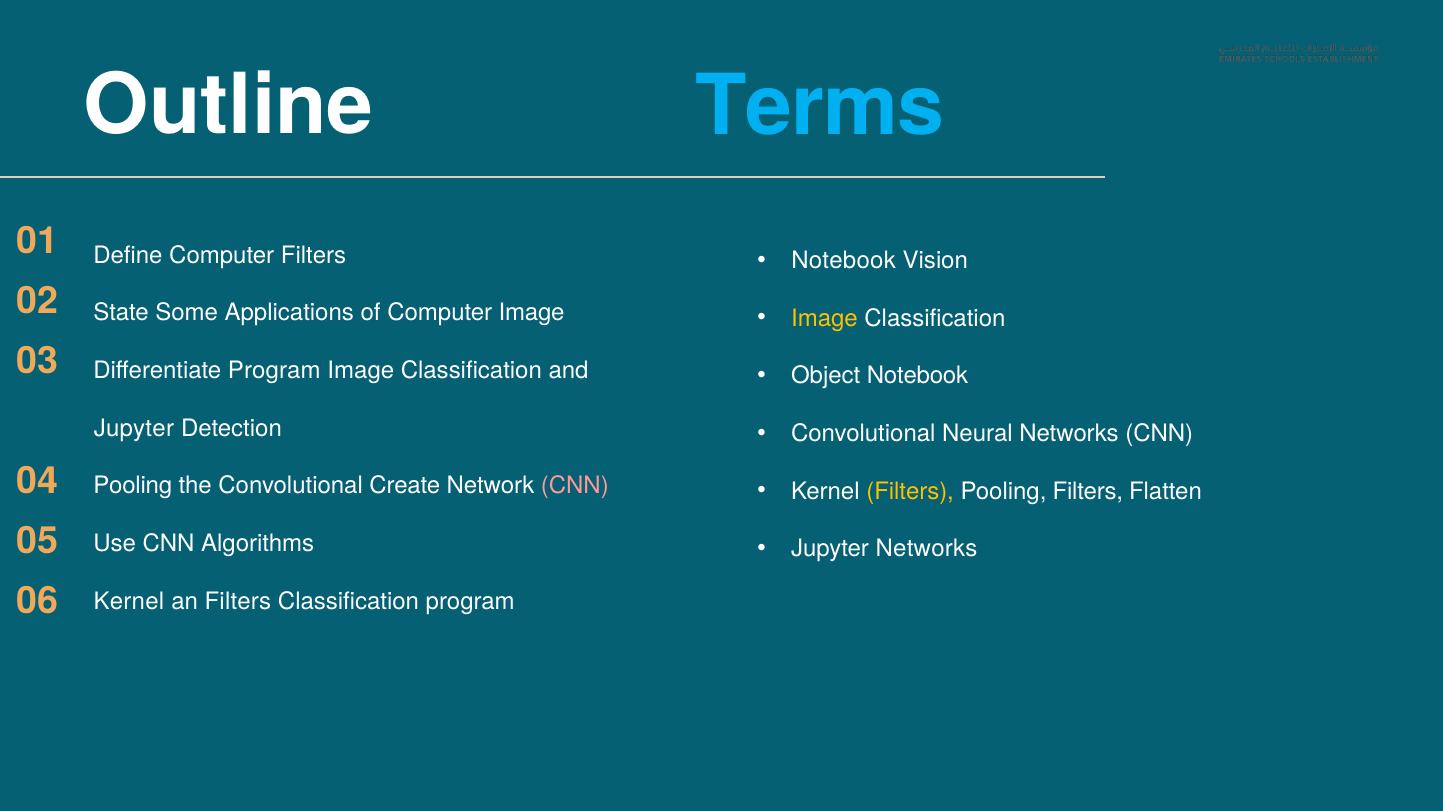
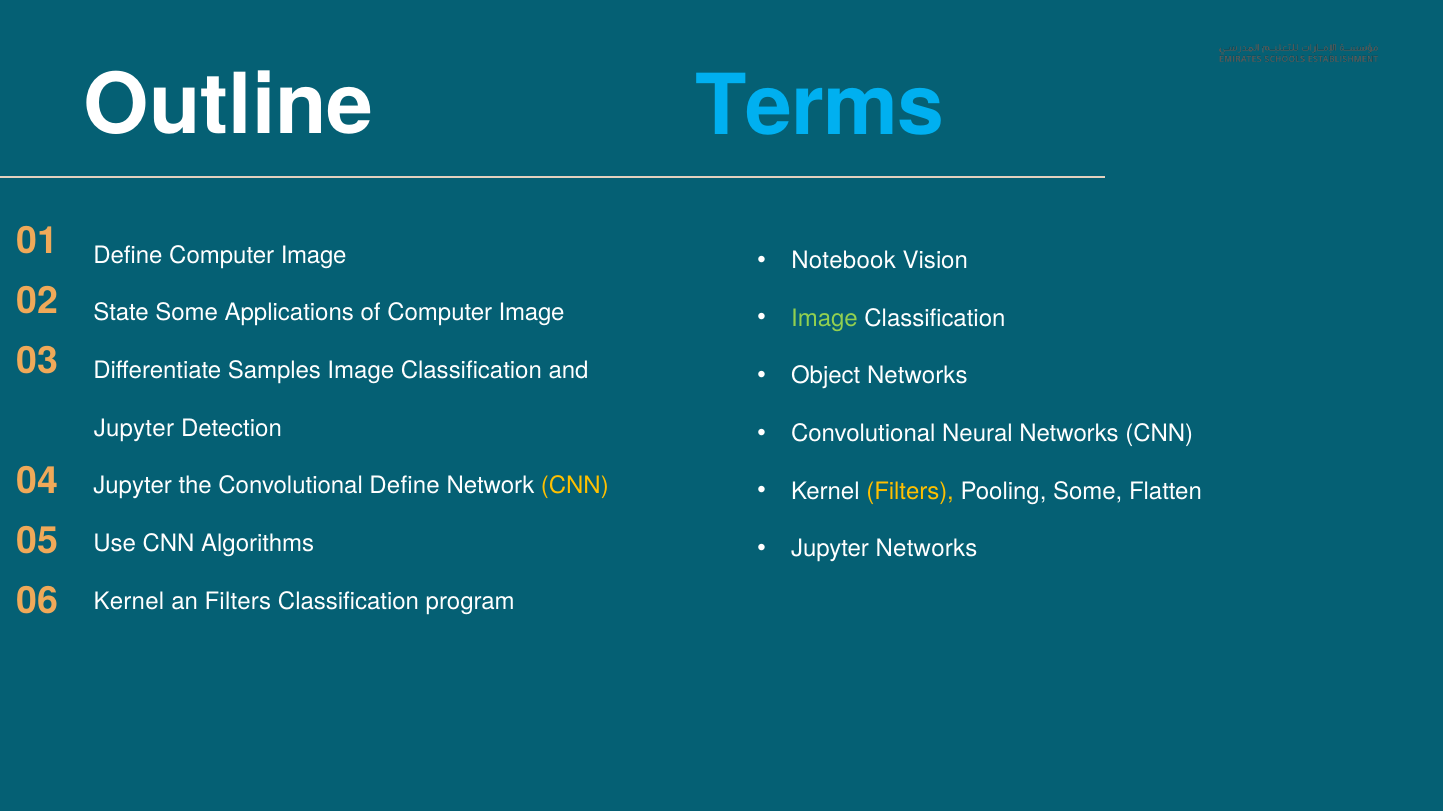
Define Computer Filters: Filters -> Image (314, 255)
Image colour: yellow -> light green (824, 319)
Differentiate Program: Program -> Samples (274, 371)
Object Notebook: Notebook -> Networks (917, 376)
Pooling: Pooling -> Jupyter (133, 486)
Convolutional Create: Create -> Define (405, 486)
CNN colour: pink -> yellow (575, 486)
Pooling Filters: Filters -> Some (1088, 492)
